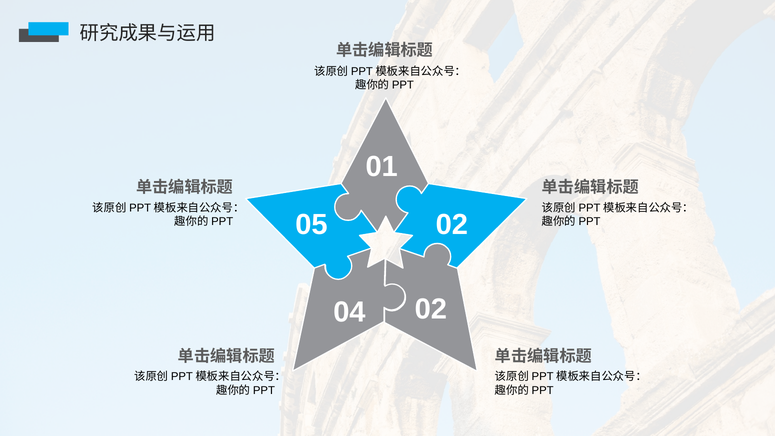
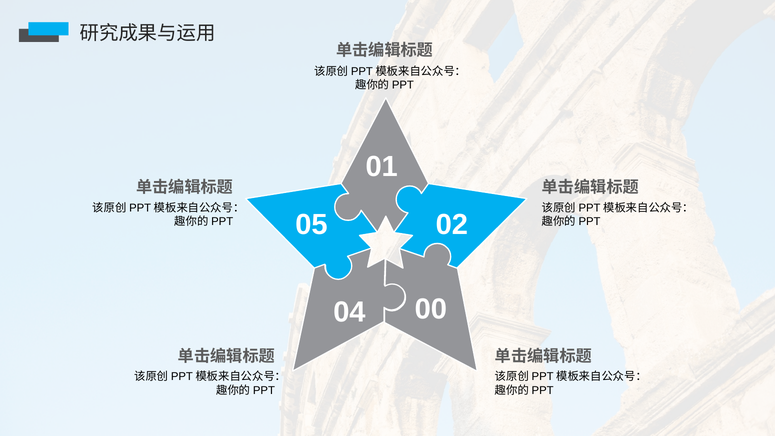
04 02: 02 -> 00 (431, 309)
